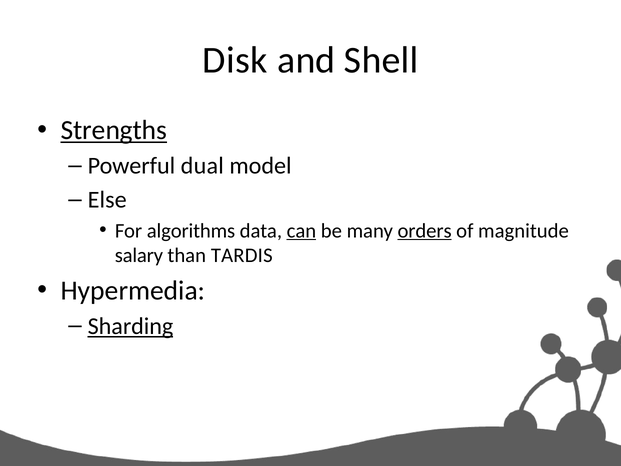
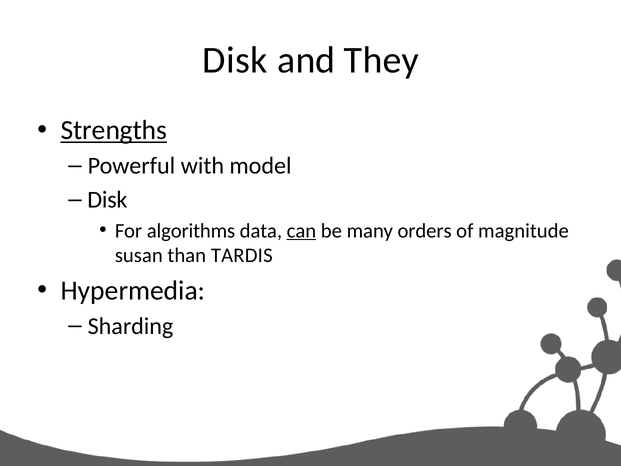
Shell: Shell -> They (381, 60)
dual: dual -> with (202, 166)
Else: Else -> Disk (107, 200)
orders underline: present -> none (425, 231)
salary: salary -> susan (139, 255)
Sharding underline: present -> none (131, 326)
